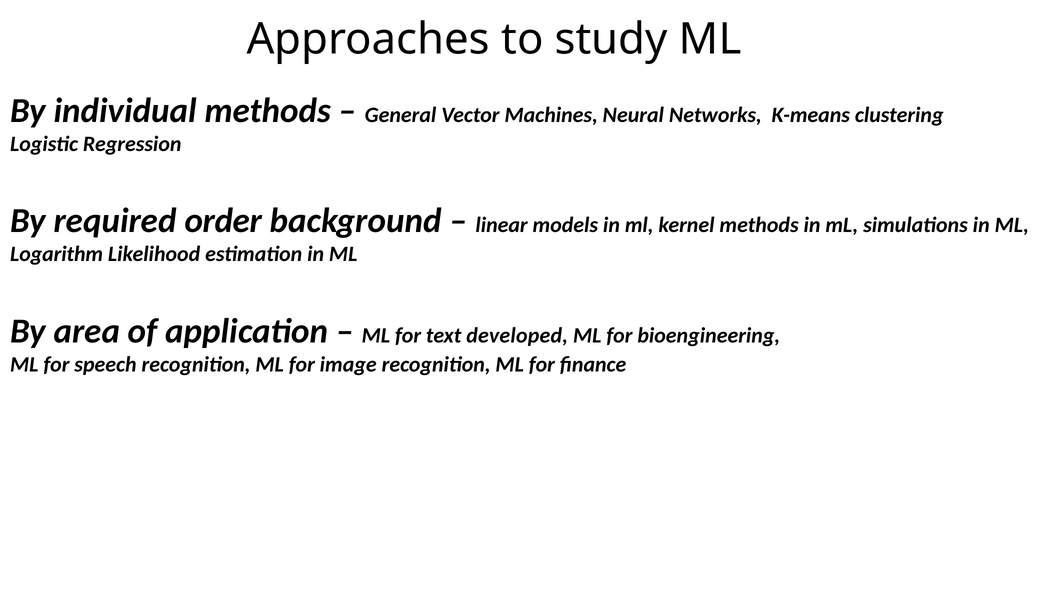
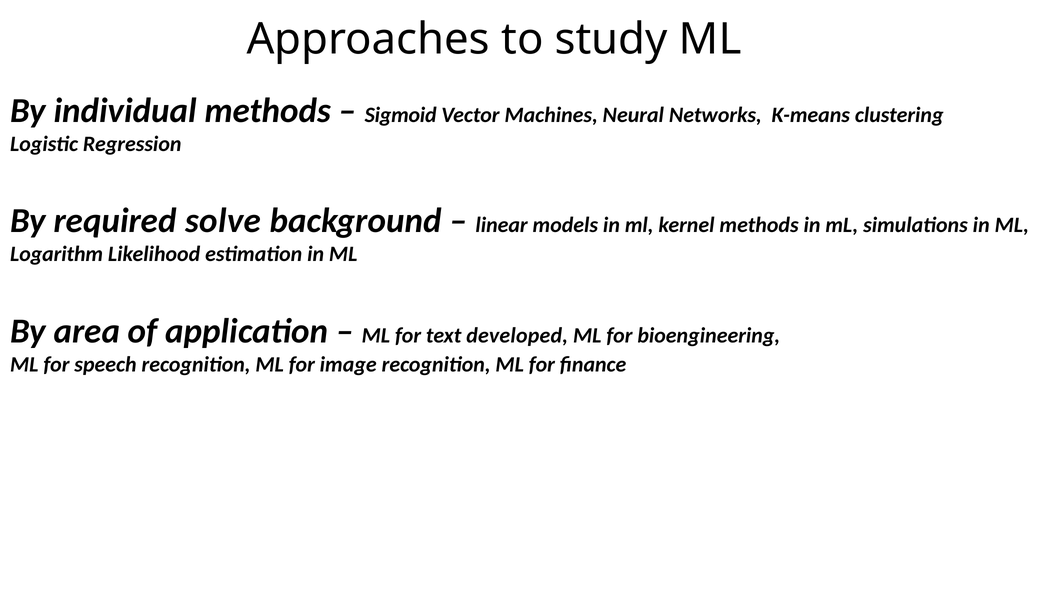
General: General -> Sigmoid (401, 115)
order: order -> solve (223, 221)
